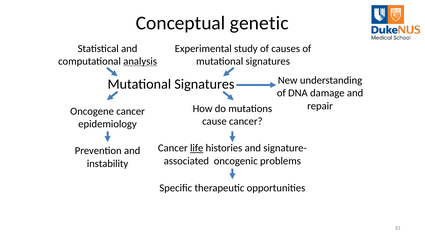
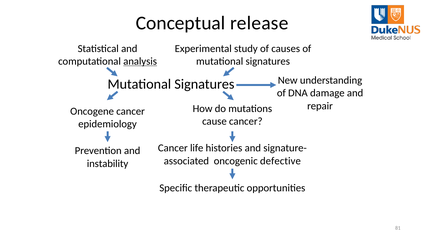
genetic: genetic -> release (259, 23)
life underline: present -> none (197, 148)
problems: problems -> defective (280, 161)
